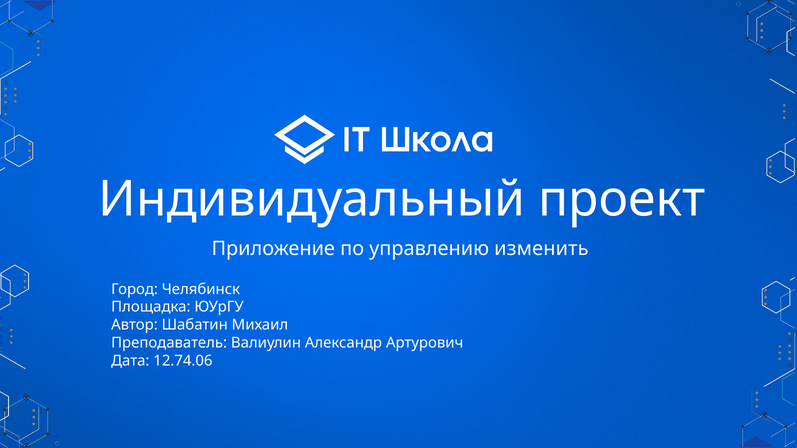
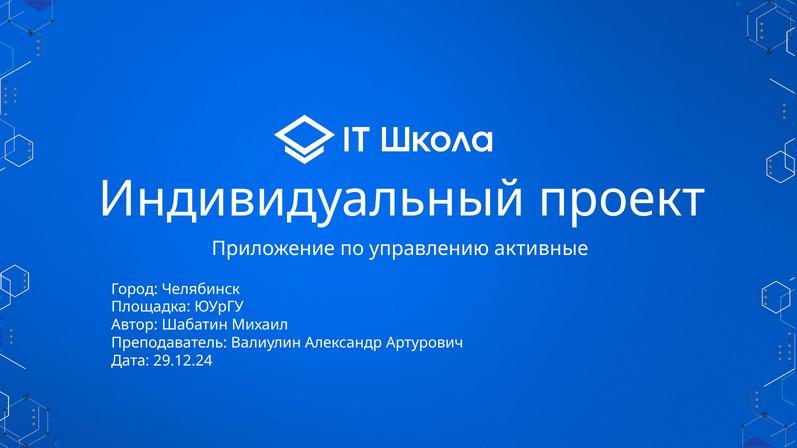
изменить: изменить -> активные (541, 249)
12.74.06: 12.74.06 -> 29.12.24 (183, 361)
